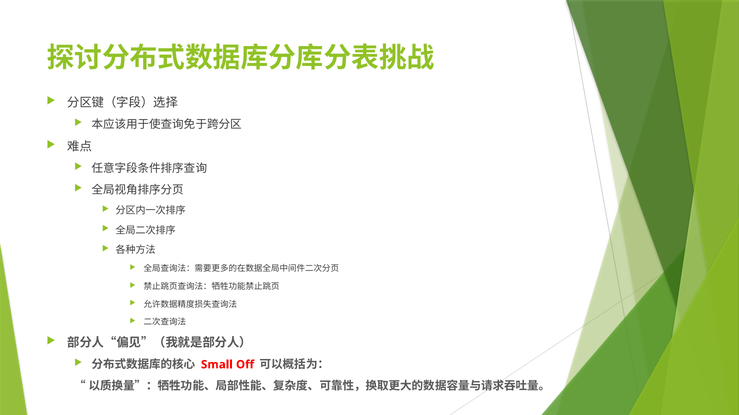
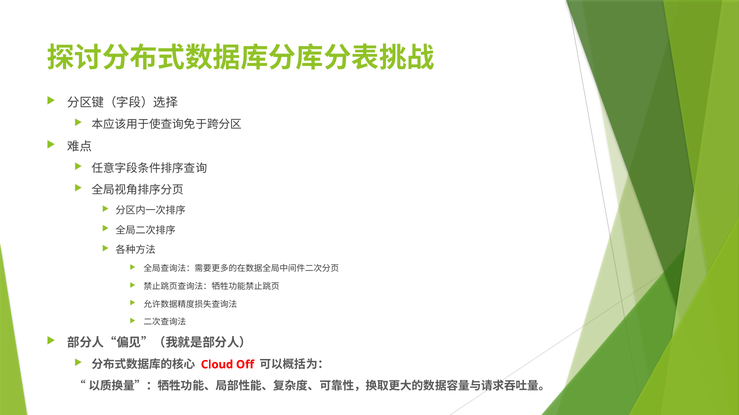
Small: Small -> Cloud (217, 365)
